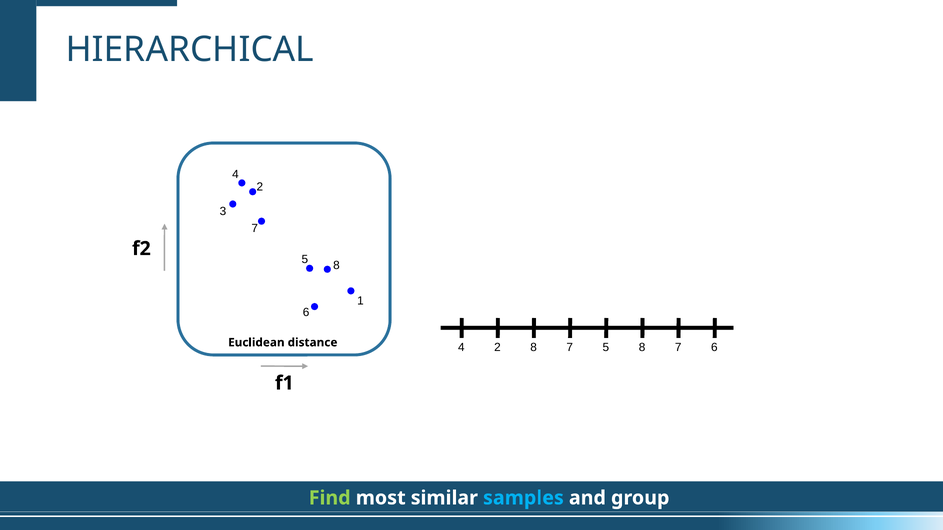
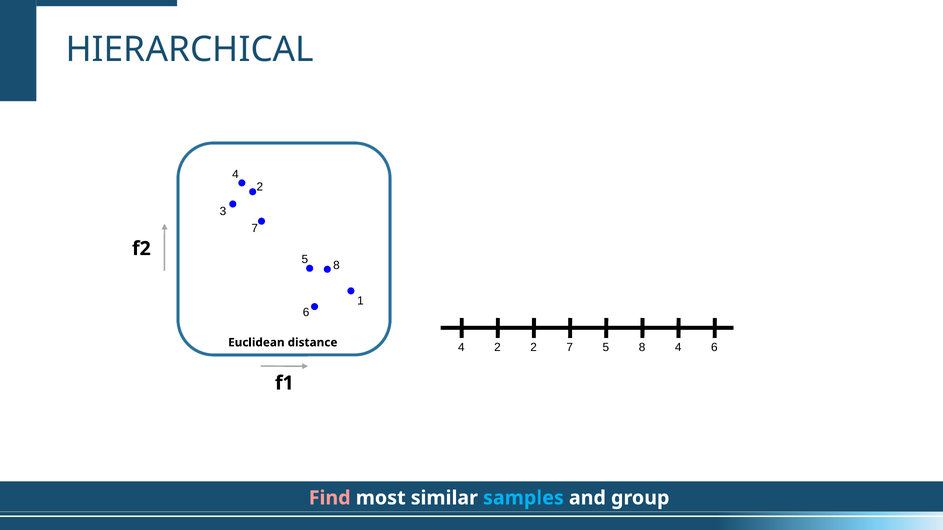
2 8: 8 -> 2 (534, 348)
5 8 7: 7 -> 4 (678, 348)
Find colour: light green -> pink (330, 498)
